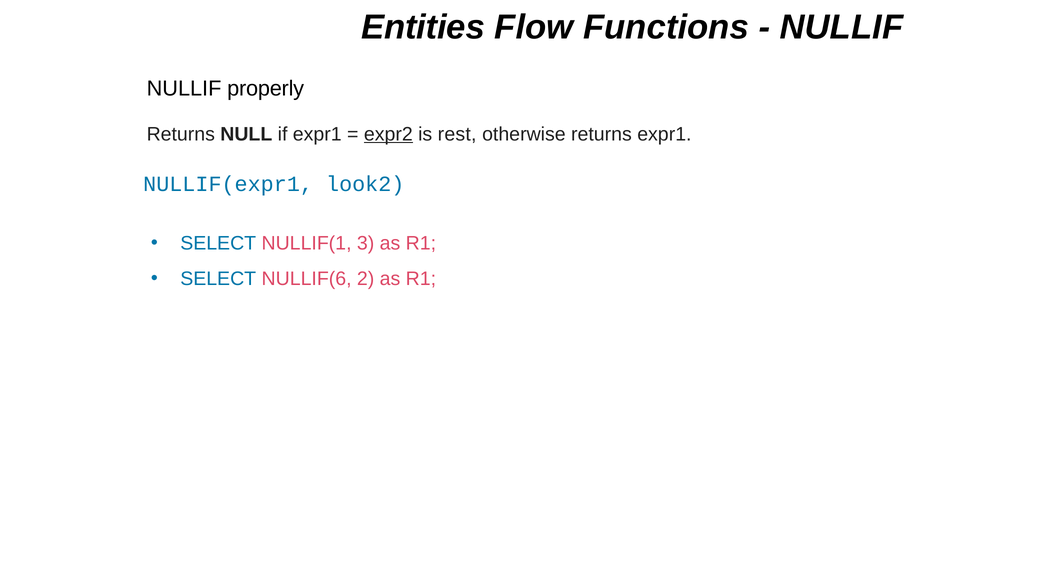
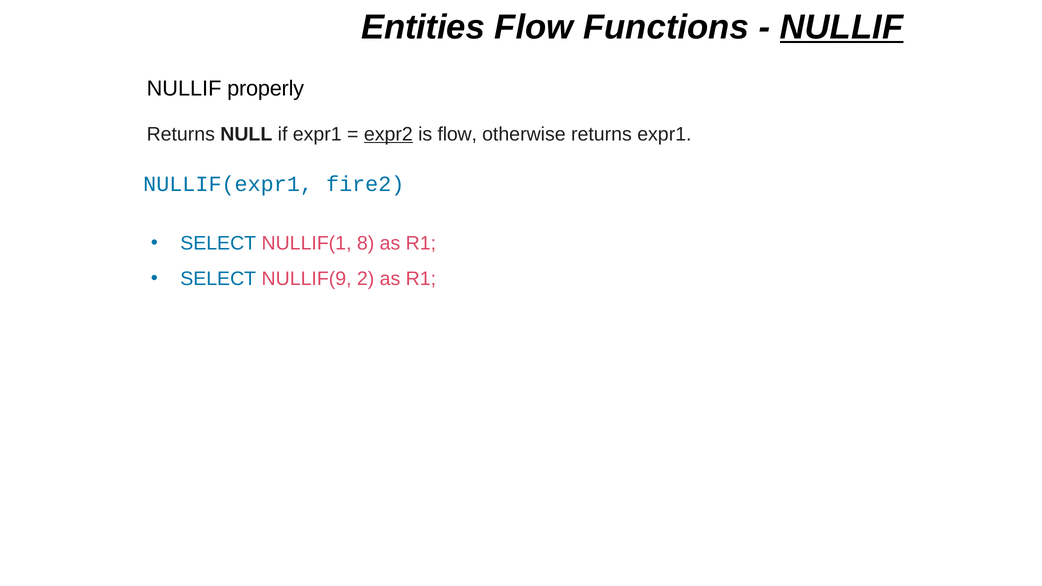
NULLIF underline: none -> present (842, 27)
is rest: rest -> flow (457, 134)
look2: look2 -> fire2 (365, 184)
3: 3 -> 8 (366, 244)
NULLIF(6: NULLIF(6 -> NULLIF(9 (307, 279)
